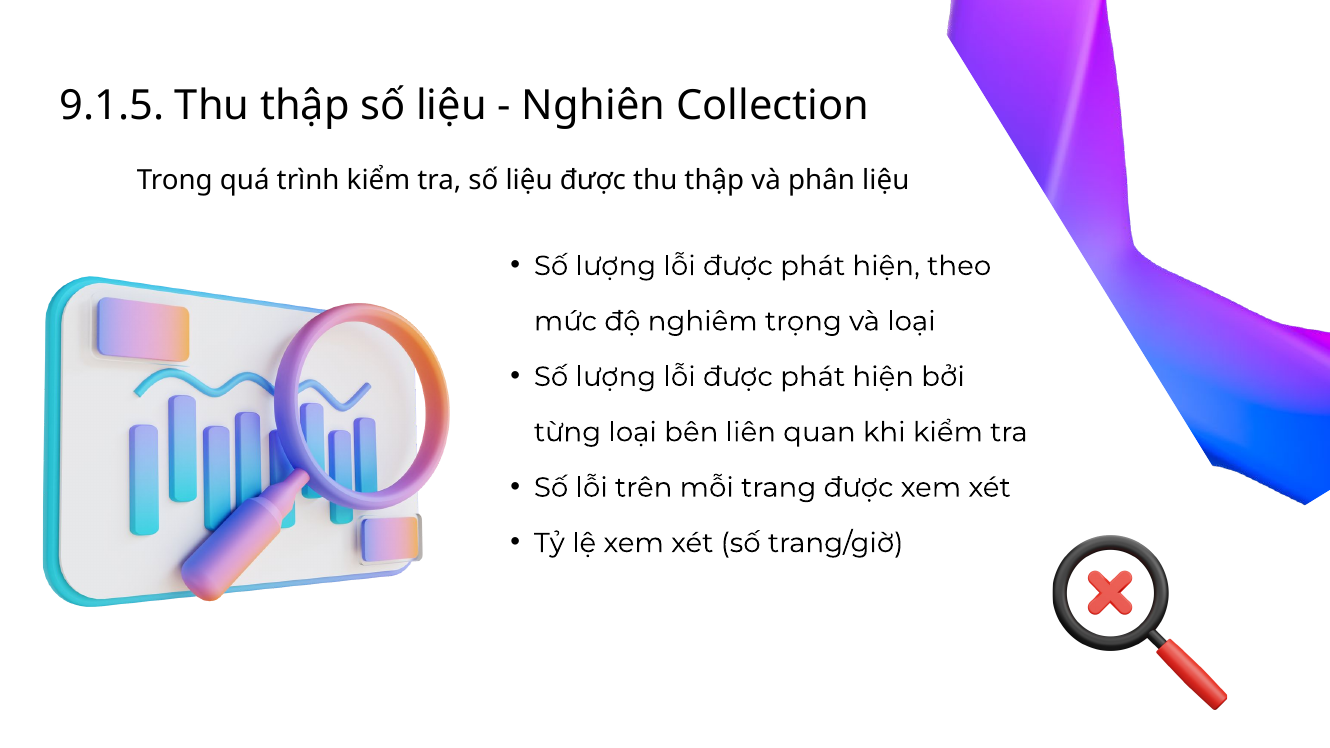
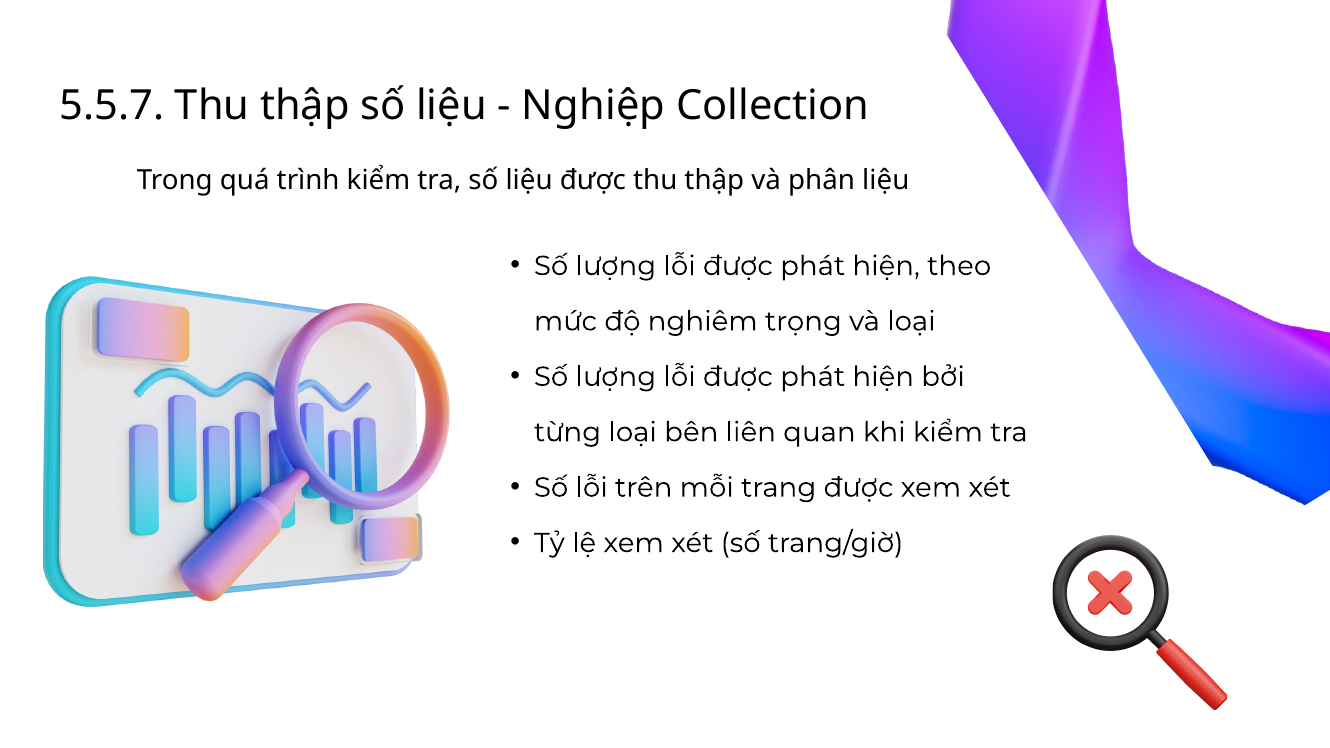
9.1.5: 9.1.5 -> 5.5.7 (112, 105)
Nghiên: Nghiên -> Nghiệp (594, 105)
